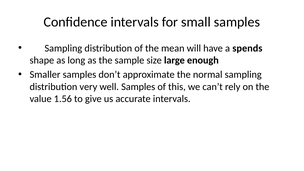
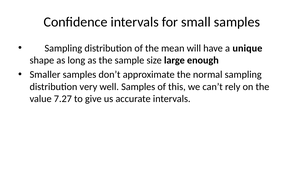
spends: spends -> unique (247, 48)
1.56: 1.56 -> 7.27 (63, 99)
